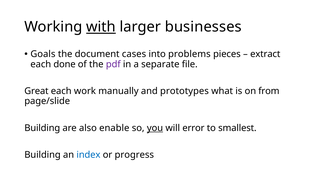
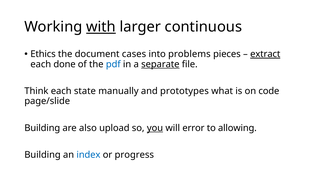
businesses: businesses -> continuous (203, 27)
Goals: Goals -> Ethics (43, 54)
extract underline: none -> present (265, 54)
pdf colour: purple -> blue (113, 64)
separate underline: none -> present (160, 64)
Great: Great -> Think (36, 91)
work: work -> state (85, 91)
from: from -> code (269, 91)
enable: enable -> upload (114, 128)
smallest: smallest -> allowing (237, 128)
